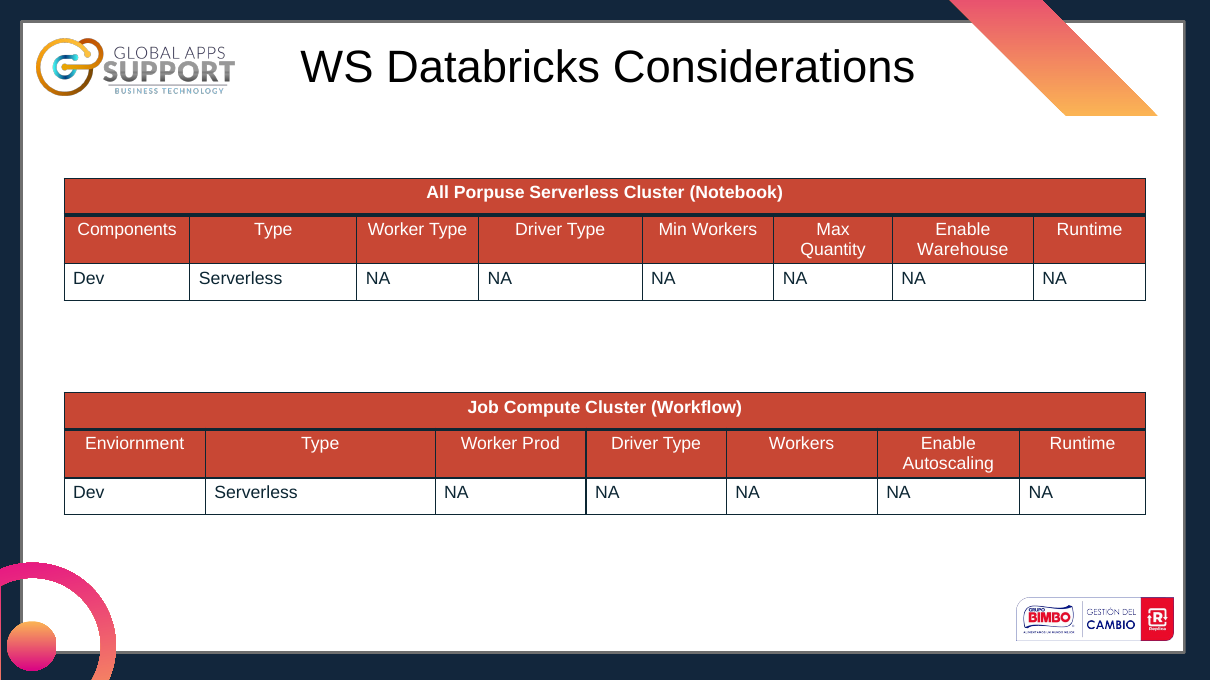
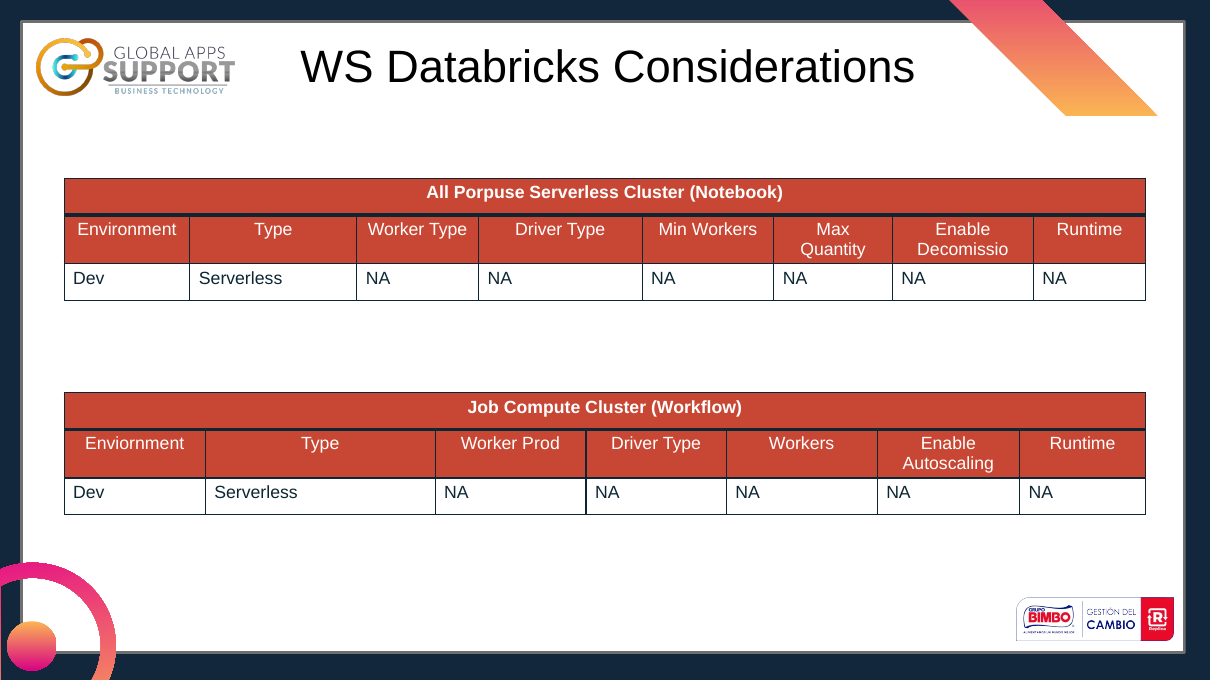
Components: Components -> Environment (127, 230)
Warehouse: Warehouse -> Decomissio (963, 250)
